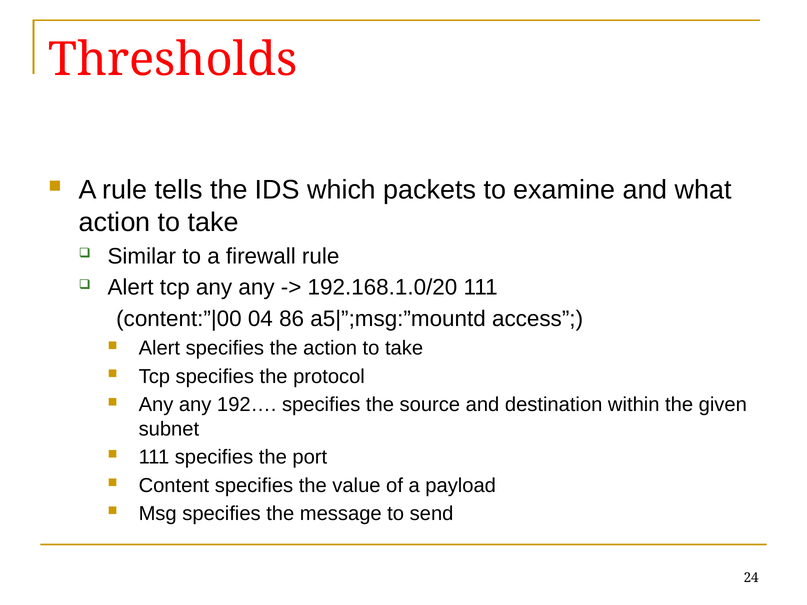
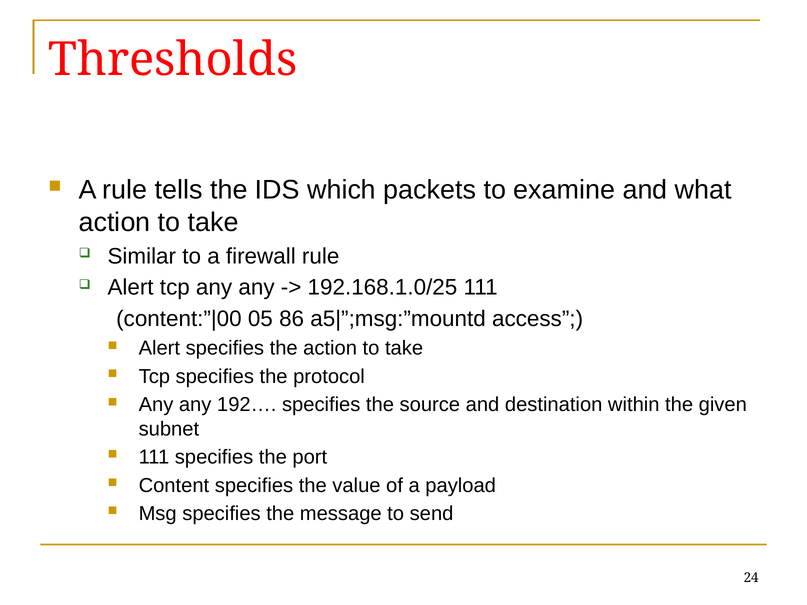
192.168.1.0/20: 192.168.1.0/20 -> 192.168.1.0/25 (382, 288)
04: 04 -> 05 (260, 319)
